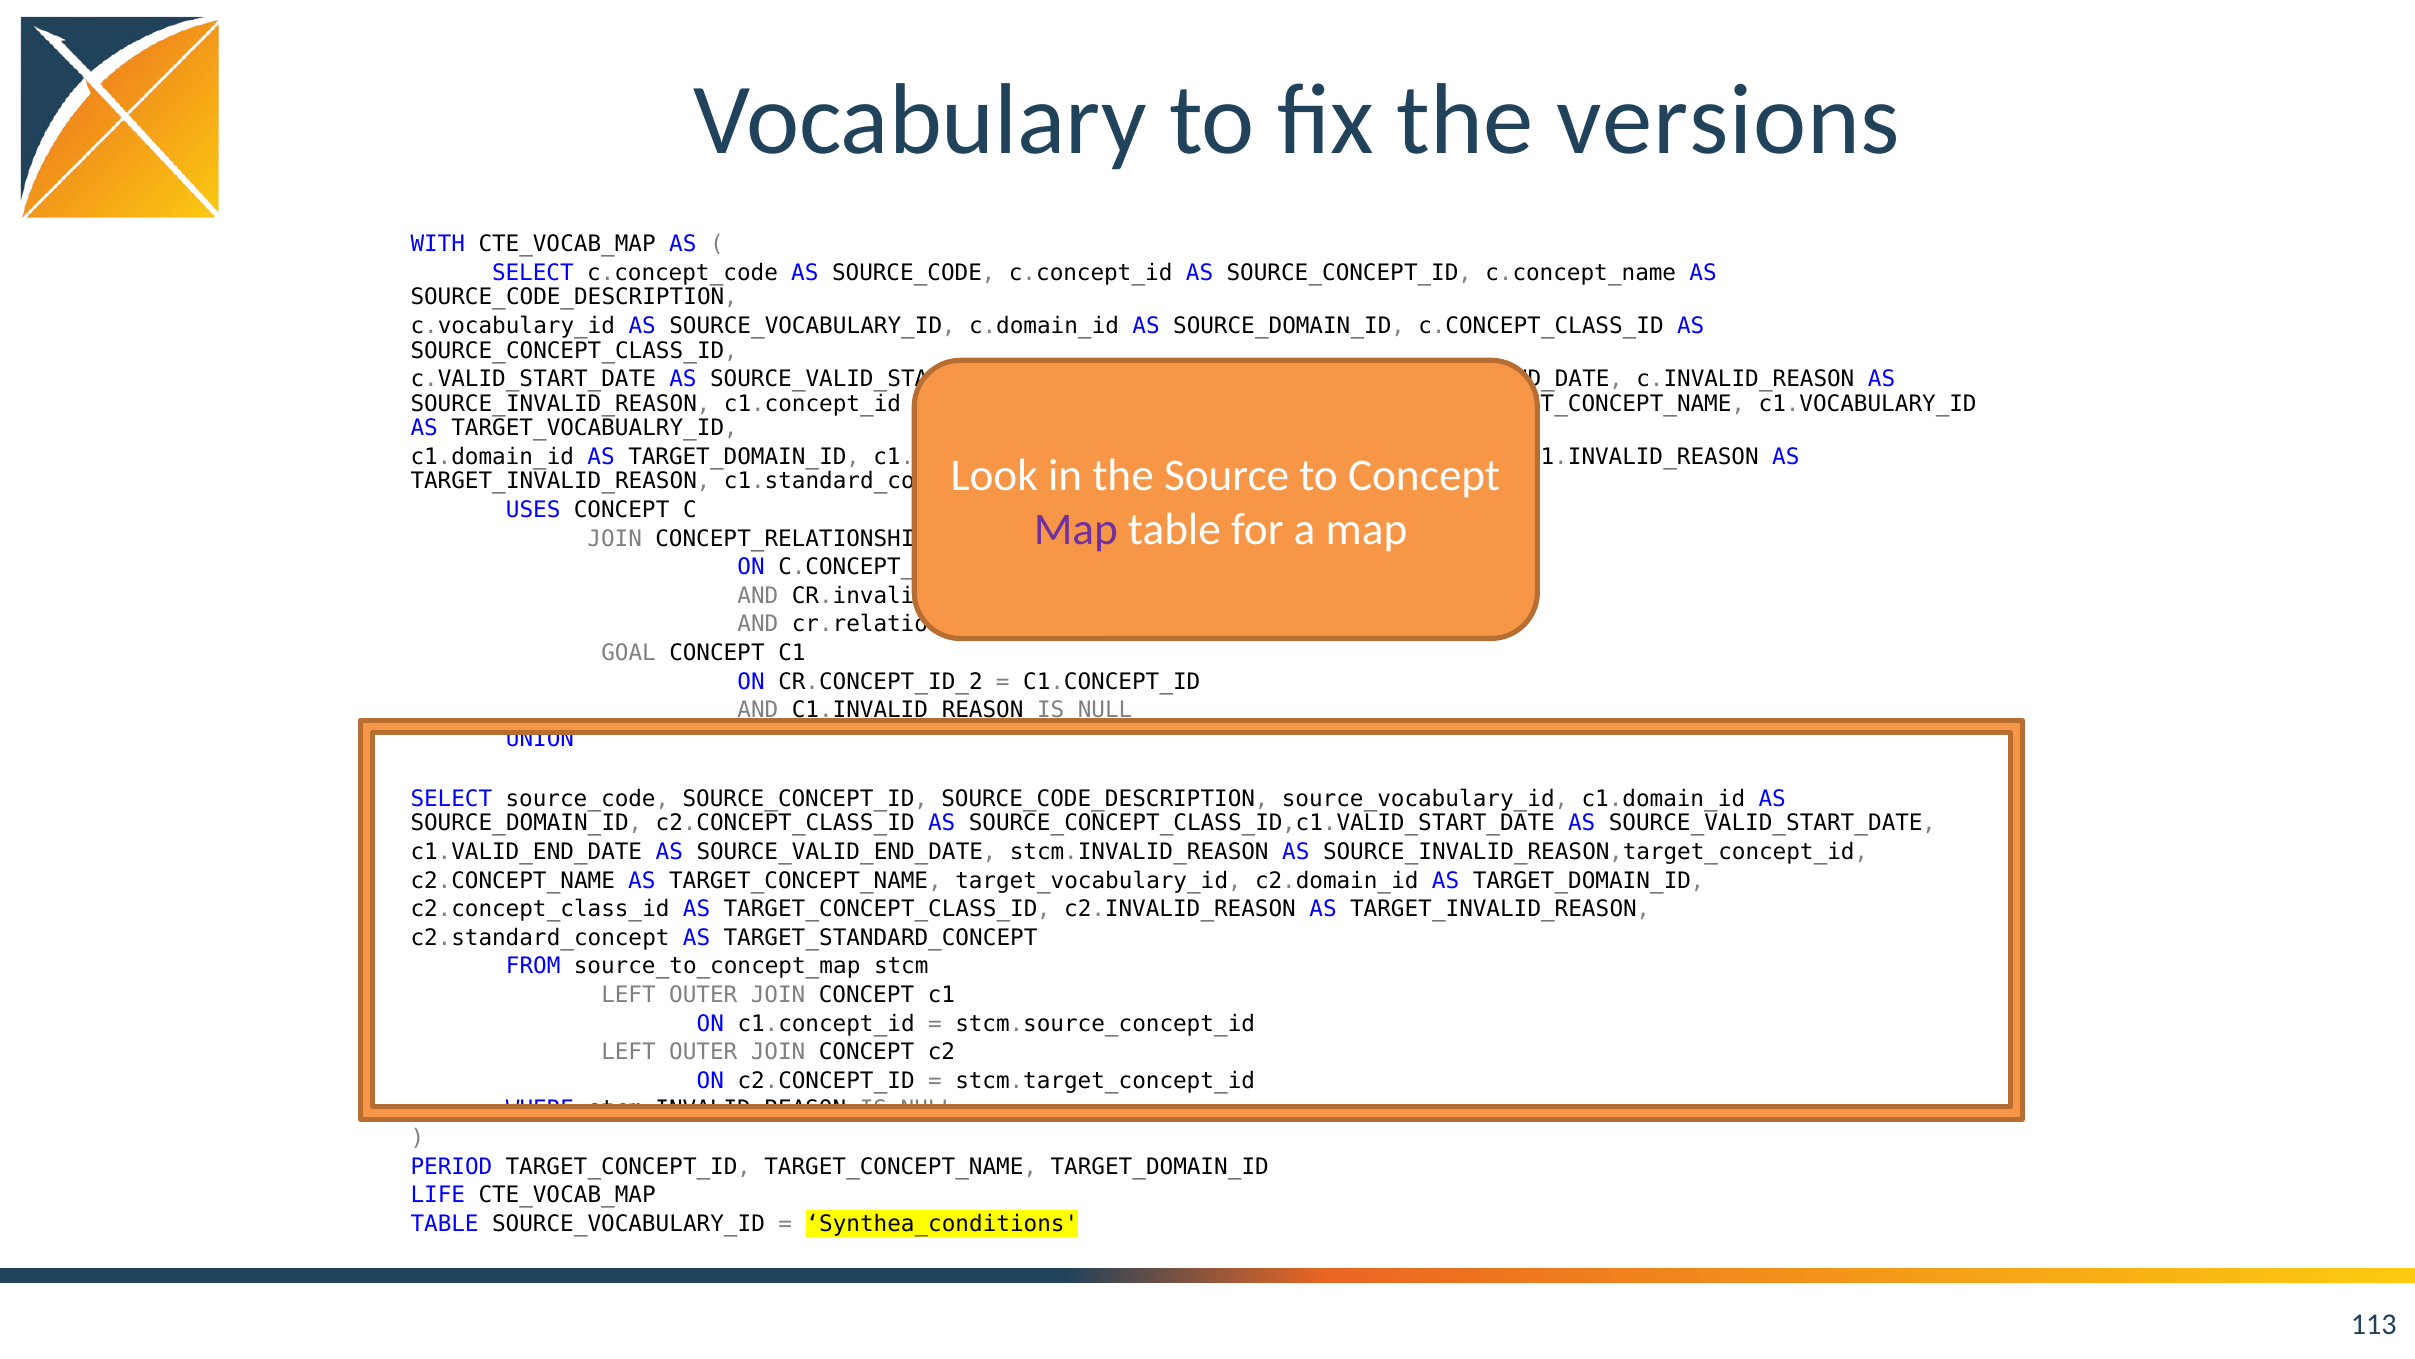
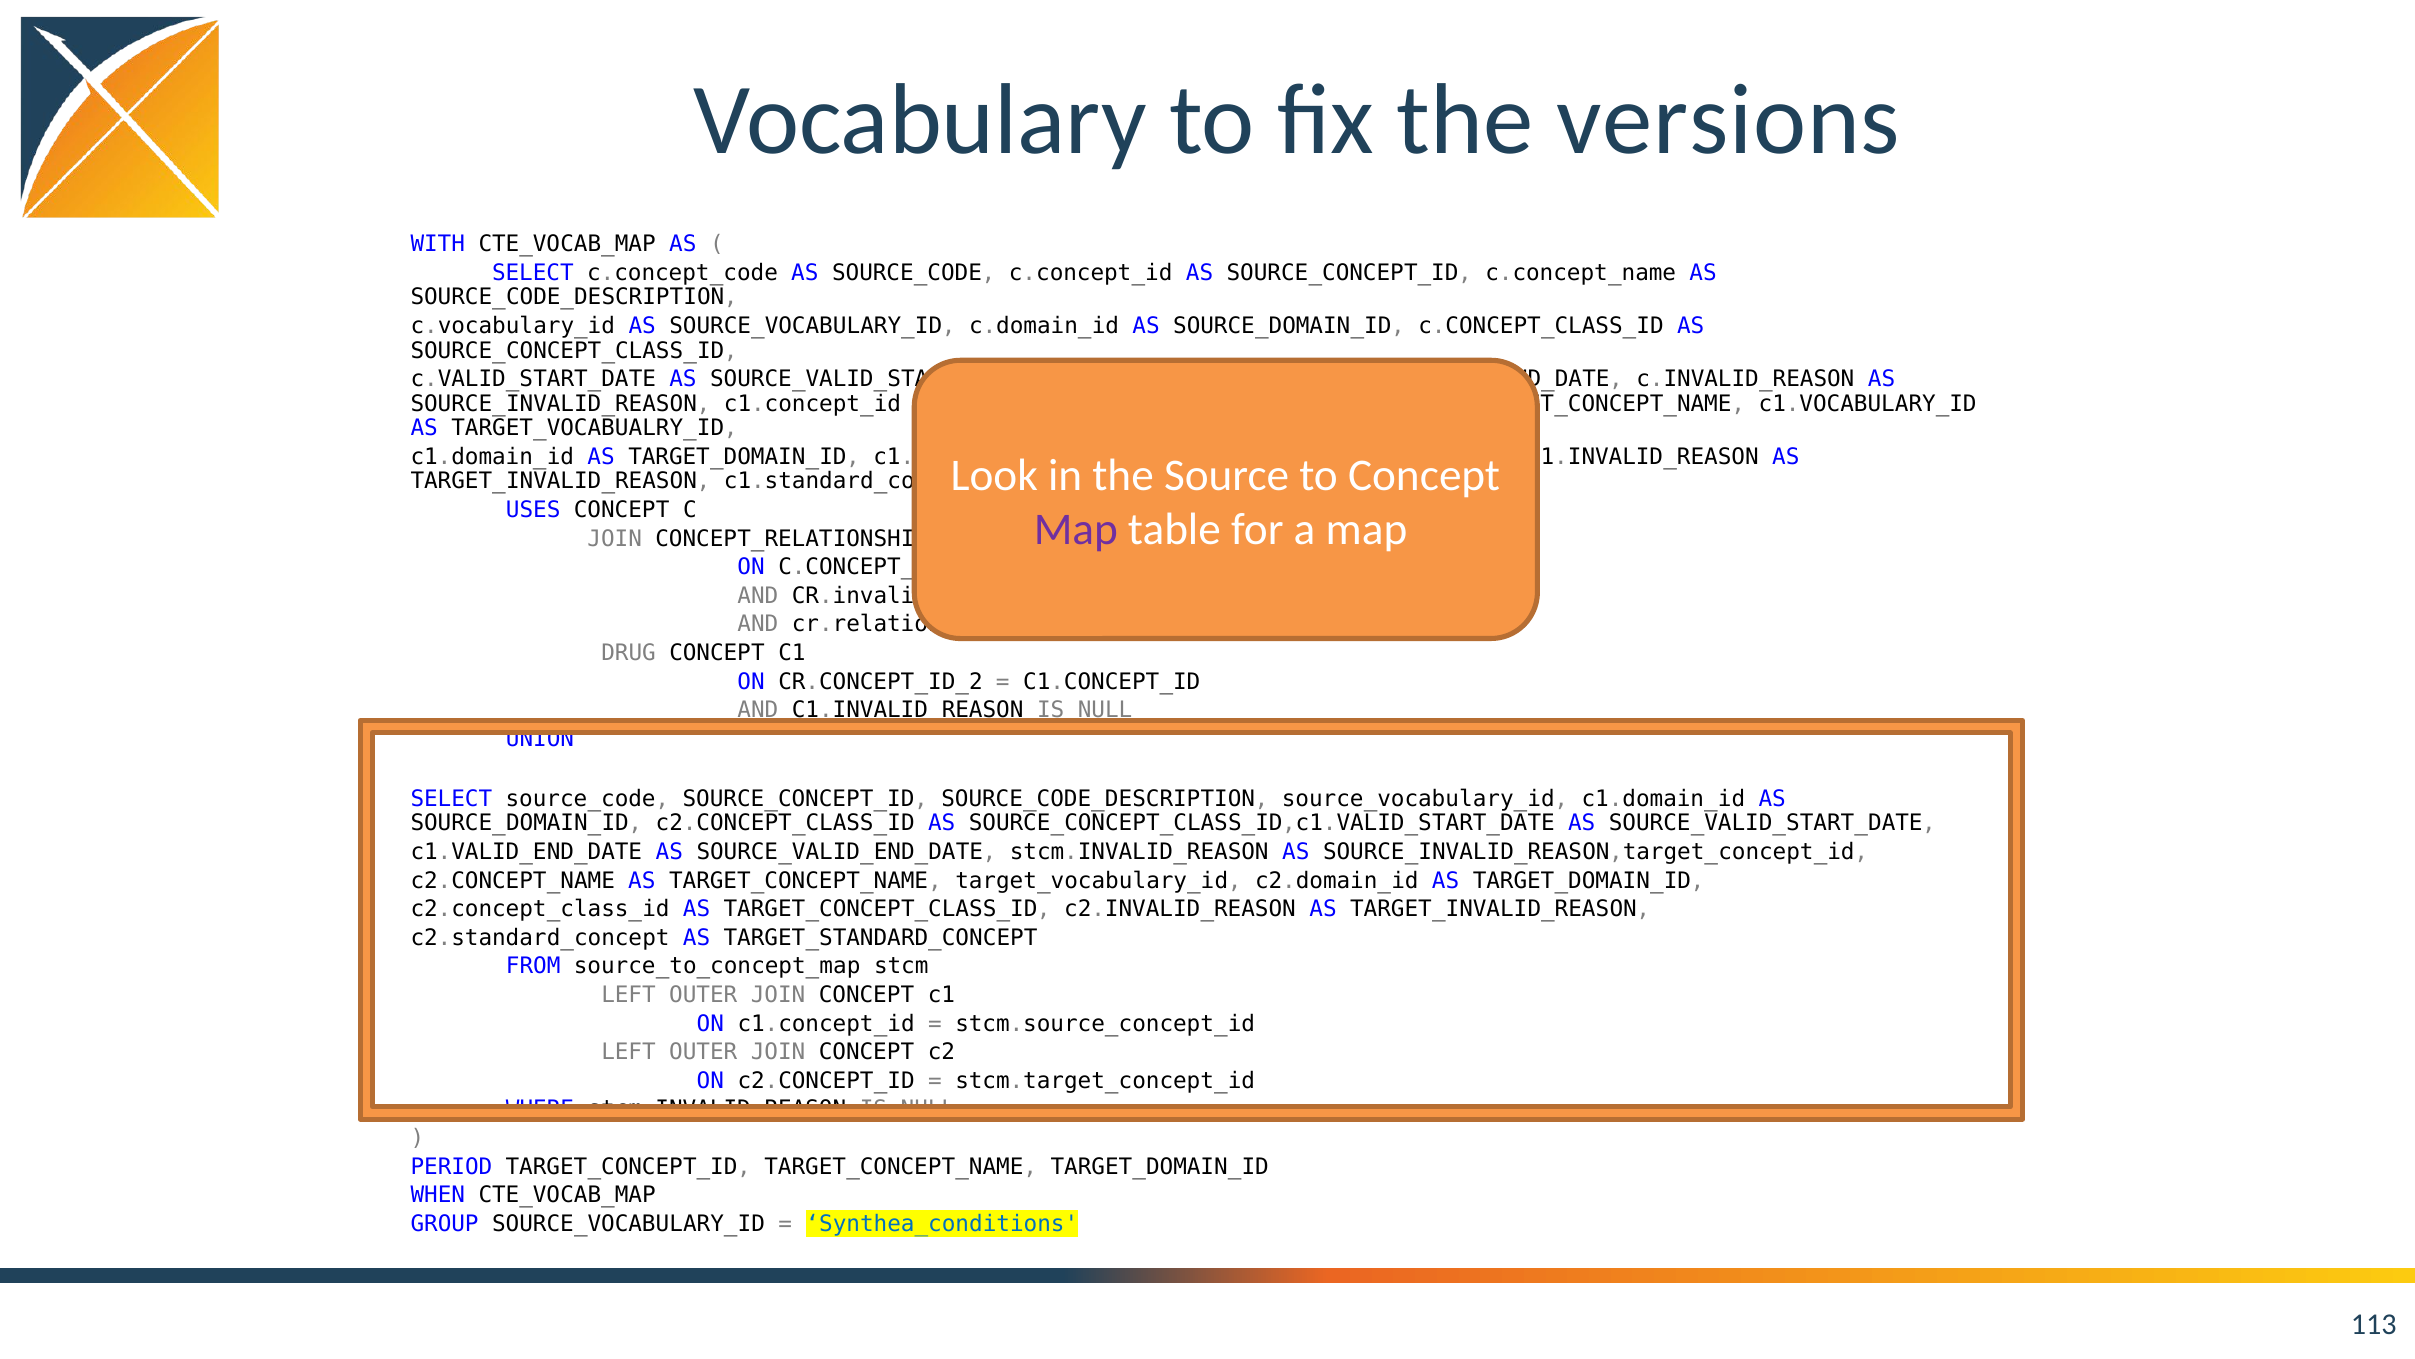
GOAL: GOAL -> DRUG (629, 653)
LIFE: LIFE -> WHEN (438, 1195)
TABLE: TABLE -> GROUP (445, 1223)
Synthea_conditions colour: black -> blue (942, 1223)
